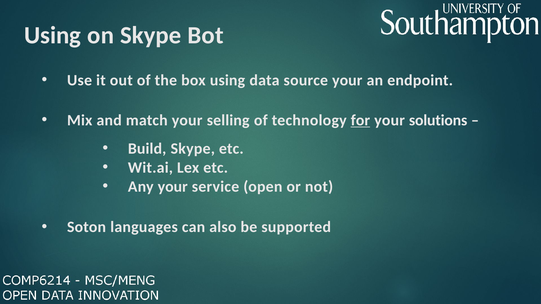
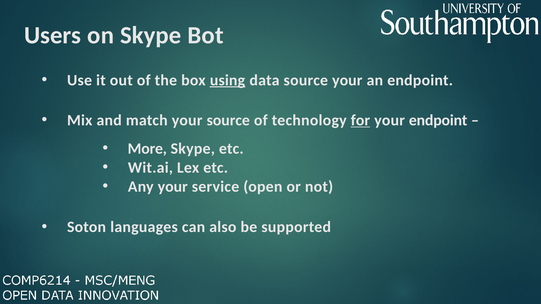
Using: Using -> Users (53, 35)
using underline: none -> present (227, 80)
your selling: selling -> source (228, 120)
your solutions: solutions -> endpoint (438, 120)
Build: Build -> More (147, 149)
